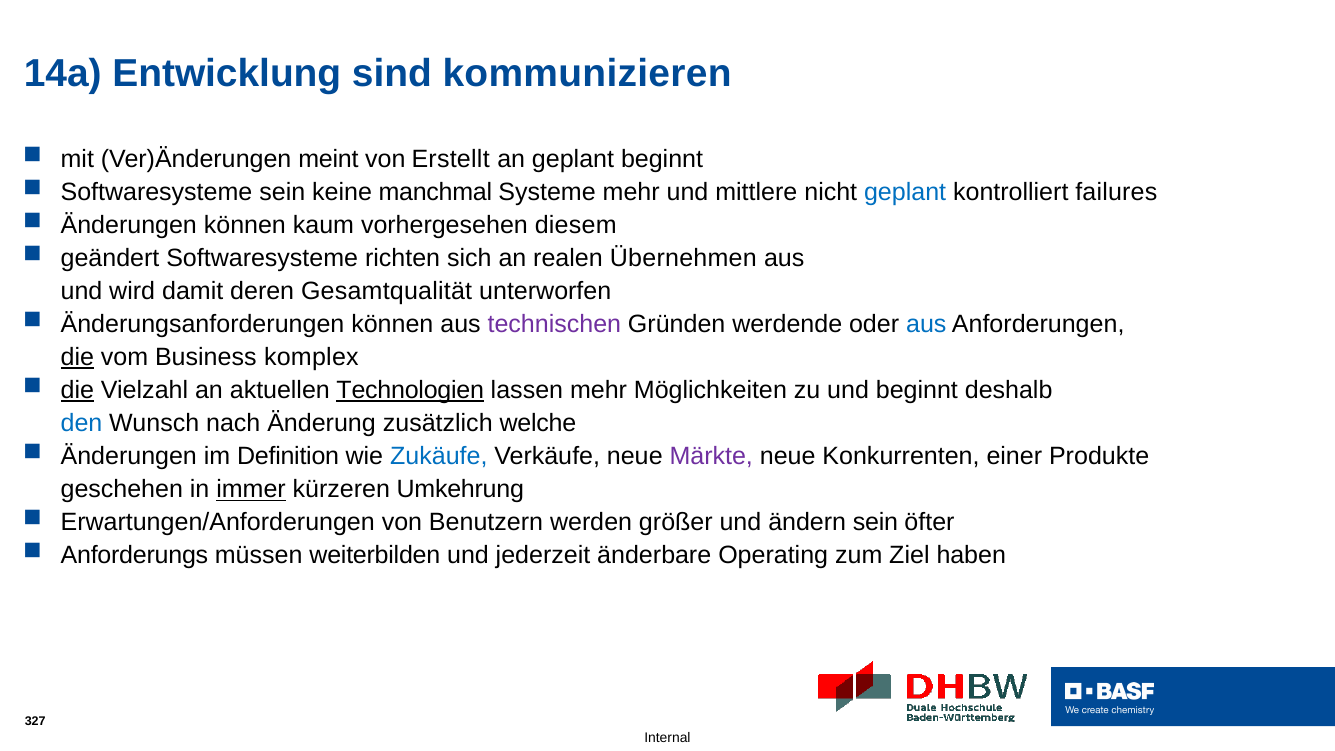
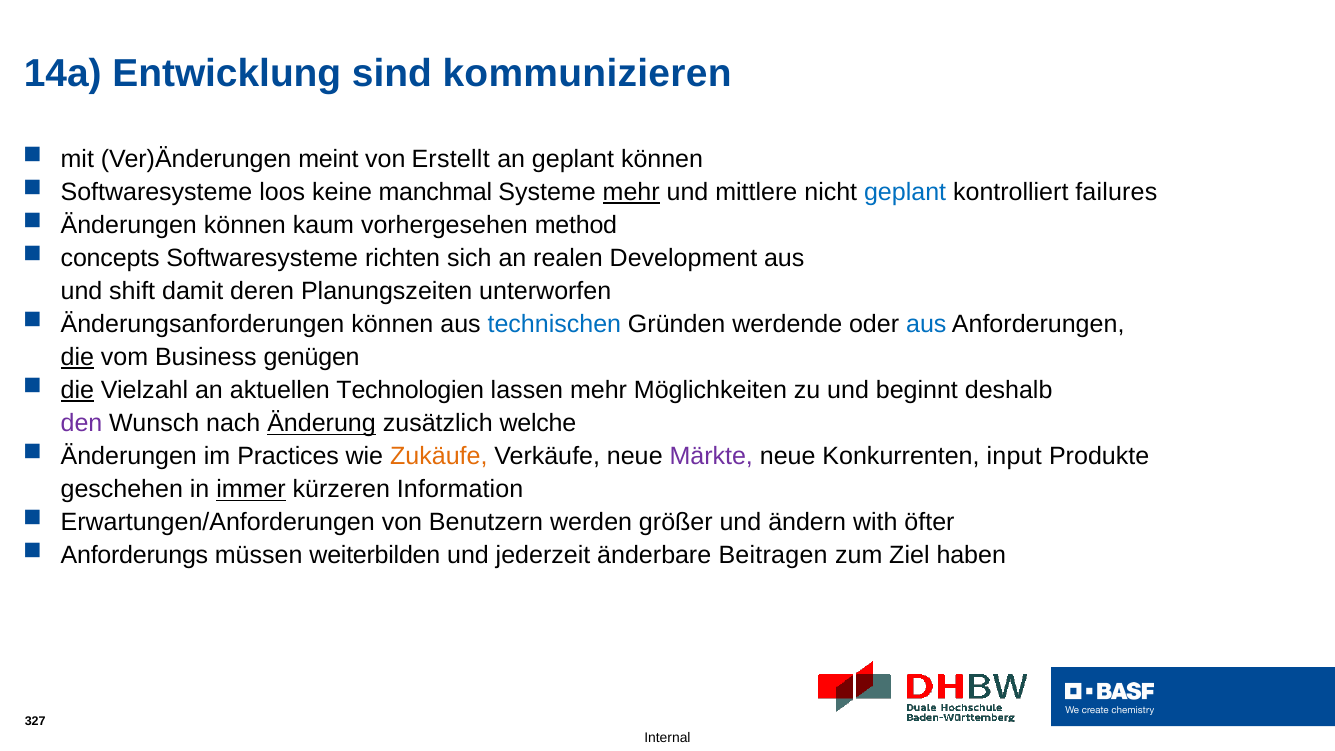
geplant beginnt: beginnt -> können (662, 159)
Softwaresysteme sein: sein -> loos (282, 192)
mehr underline: none -> present (631, 192)
diesem: diesem -> method (576, 225)
geändert: geändert -> concepts (110, 258)
Übernehmen: Übernehmen -> Development (683, 258)
wird: wird -> shift (132, 291)
Gesamtqualität: Gesamtqualität -> Planungszeiten (387, 291)
technischen colour: purple -> blue (554, 324)
komplex: komplex -> genügen (312, 357)
Technologien underline: present -> none (410, 390)
den colour: blue -> purple (82, 424)
Änderung underline: none -> present (322, 424)
Definition: Definition -> Practices (288, 457)
Zukäufe colour: blue -> orange (439, 457)
einer: einer -> input (1014, 457)
Umkehrung: Umkehrung -> Information (460, 490)
ändern sein: sein -> with (875, 523)
Operating: Operating -> Beitragen (773, 556)
